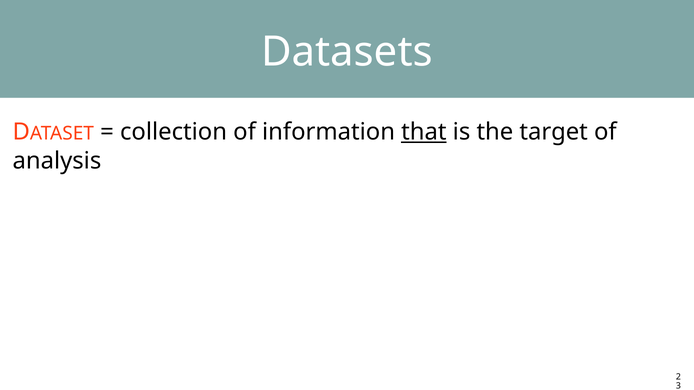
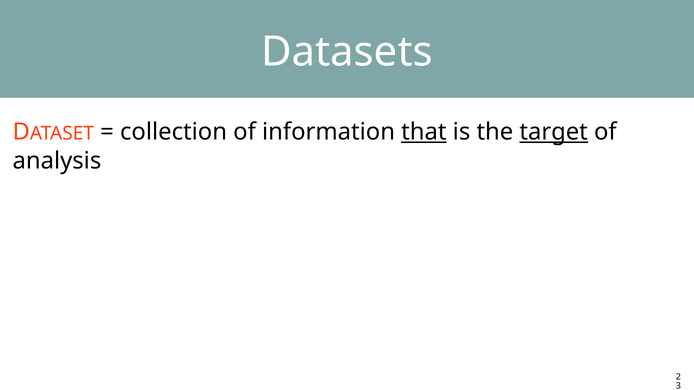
target underline: none -> present (554, 132)
